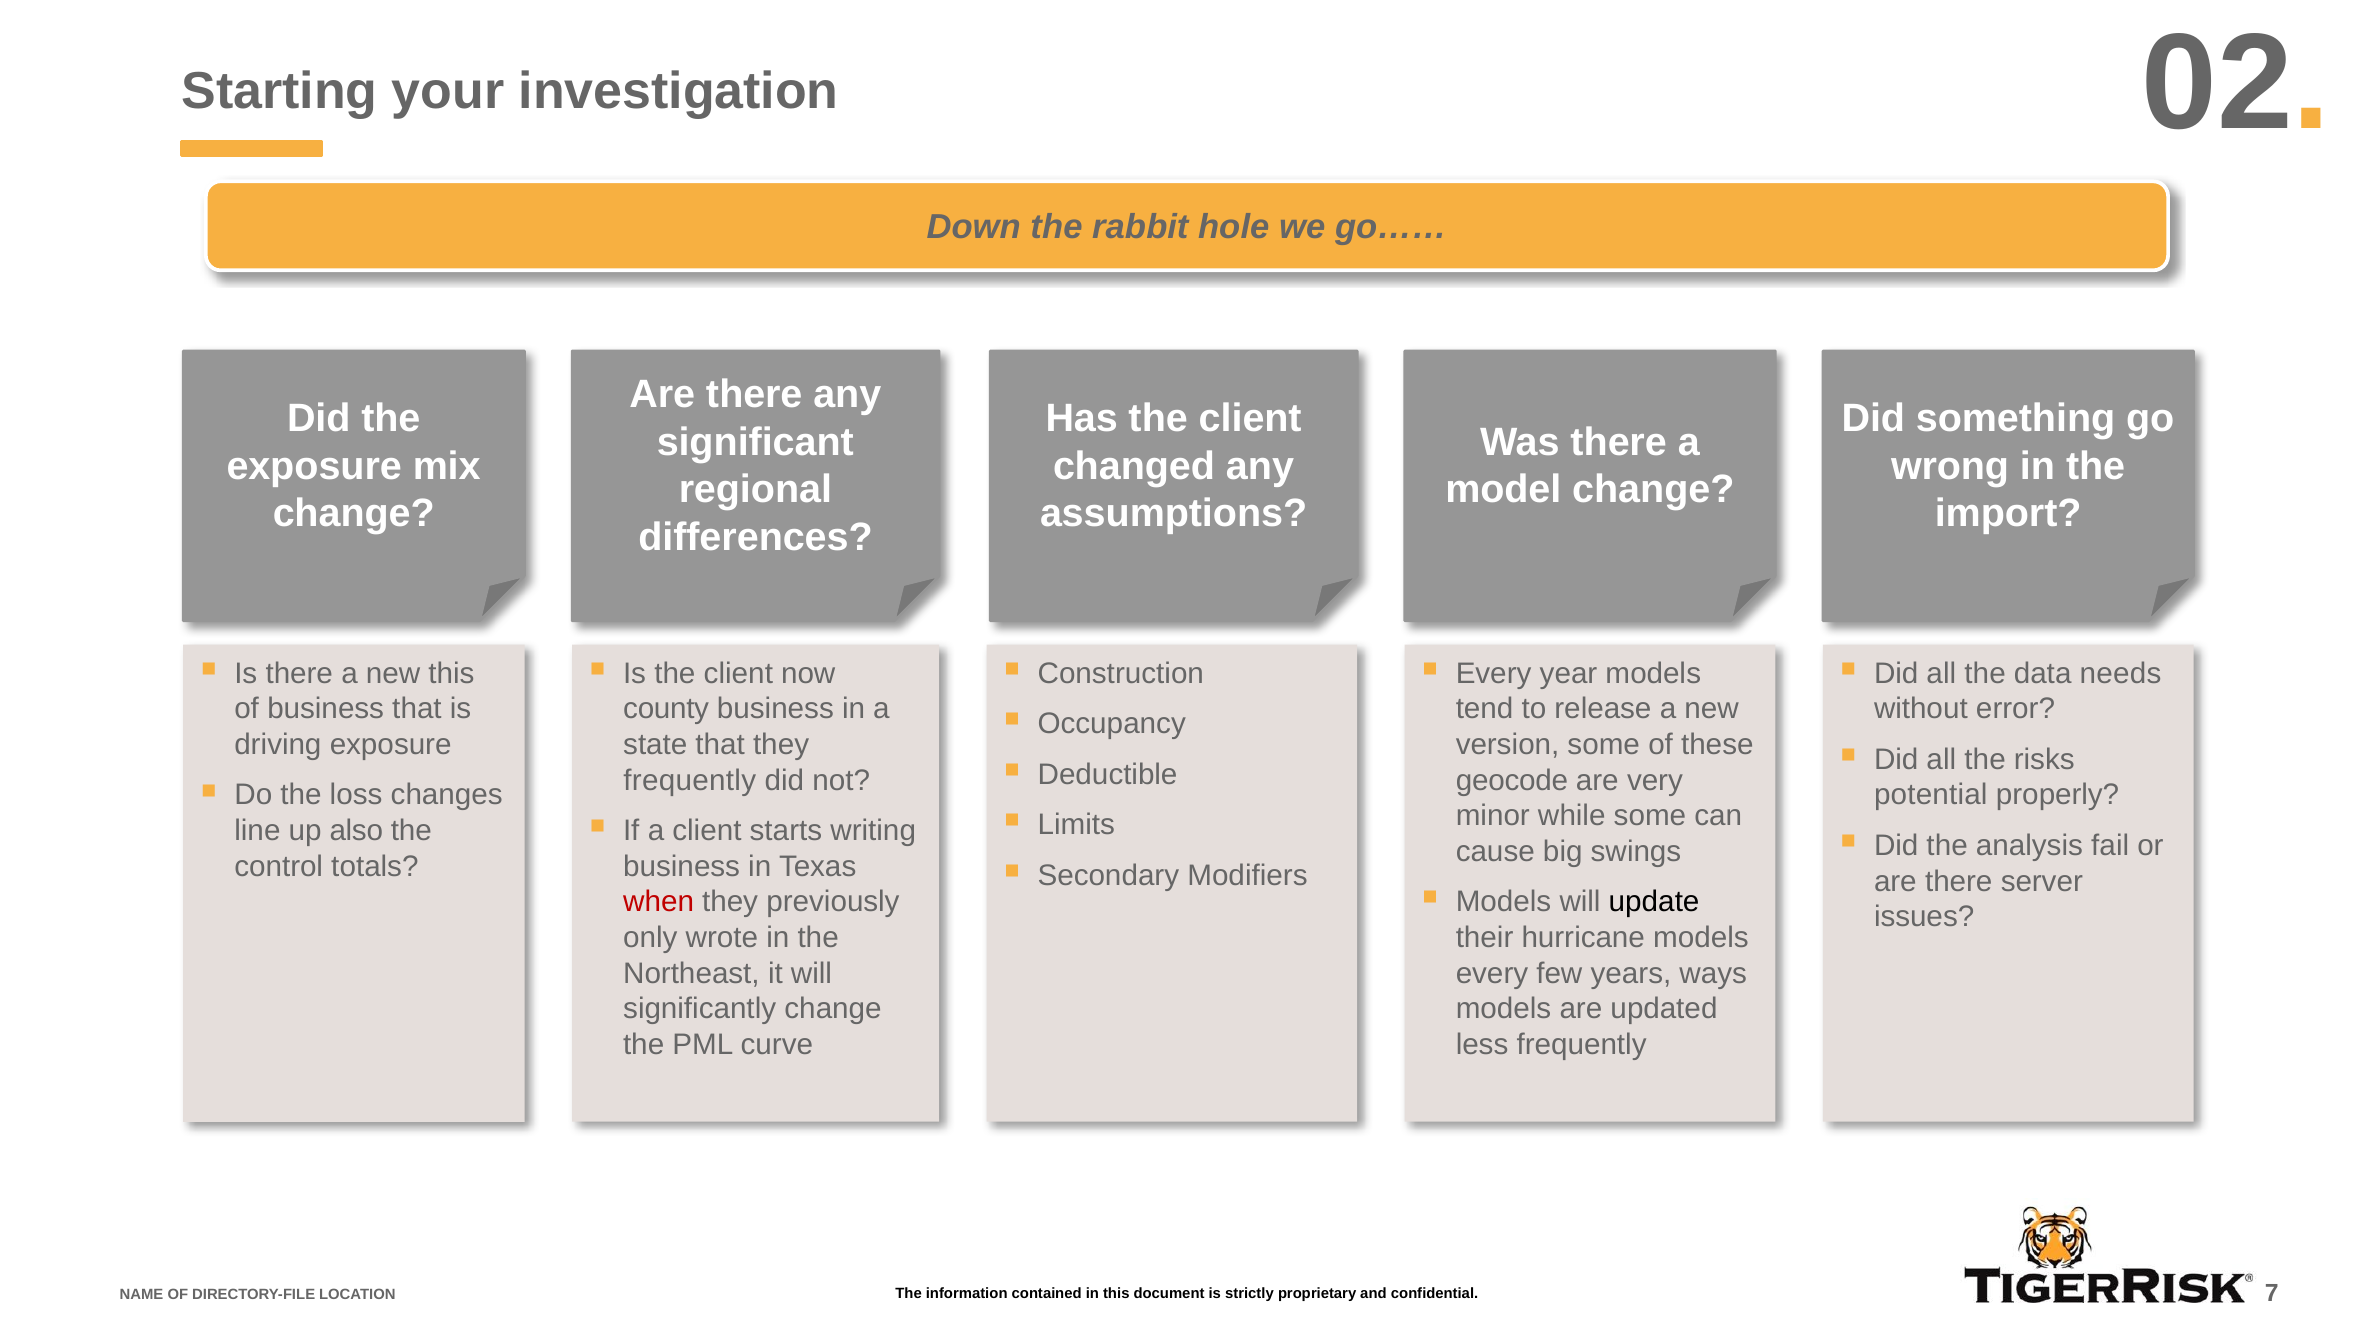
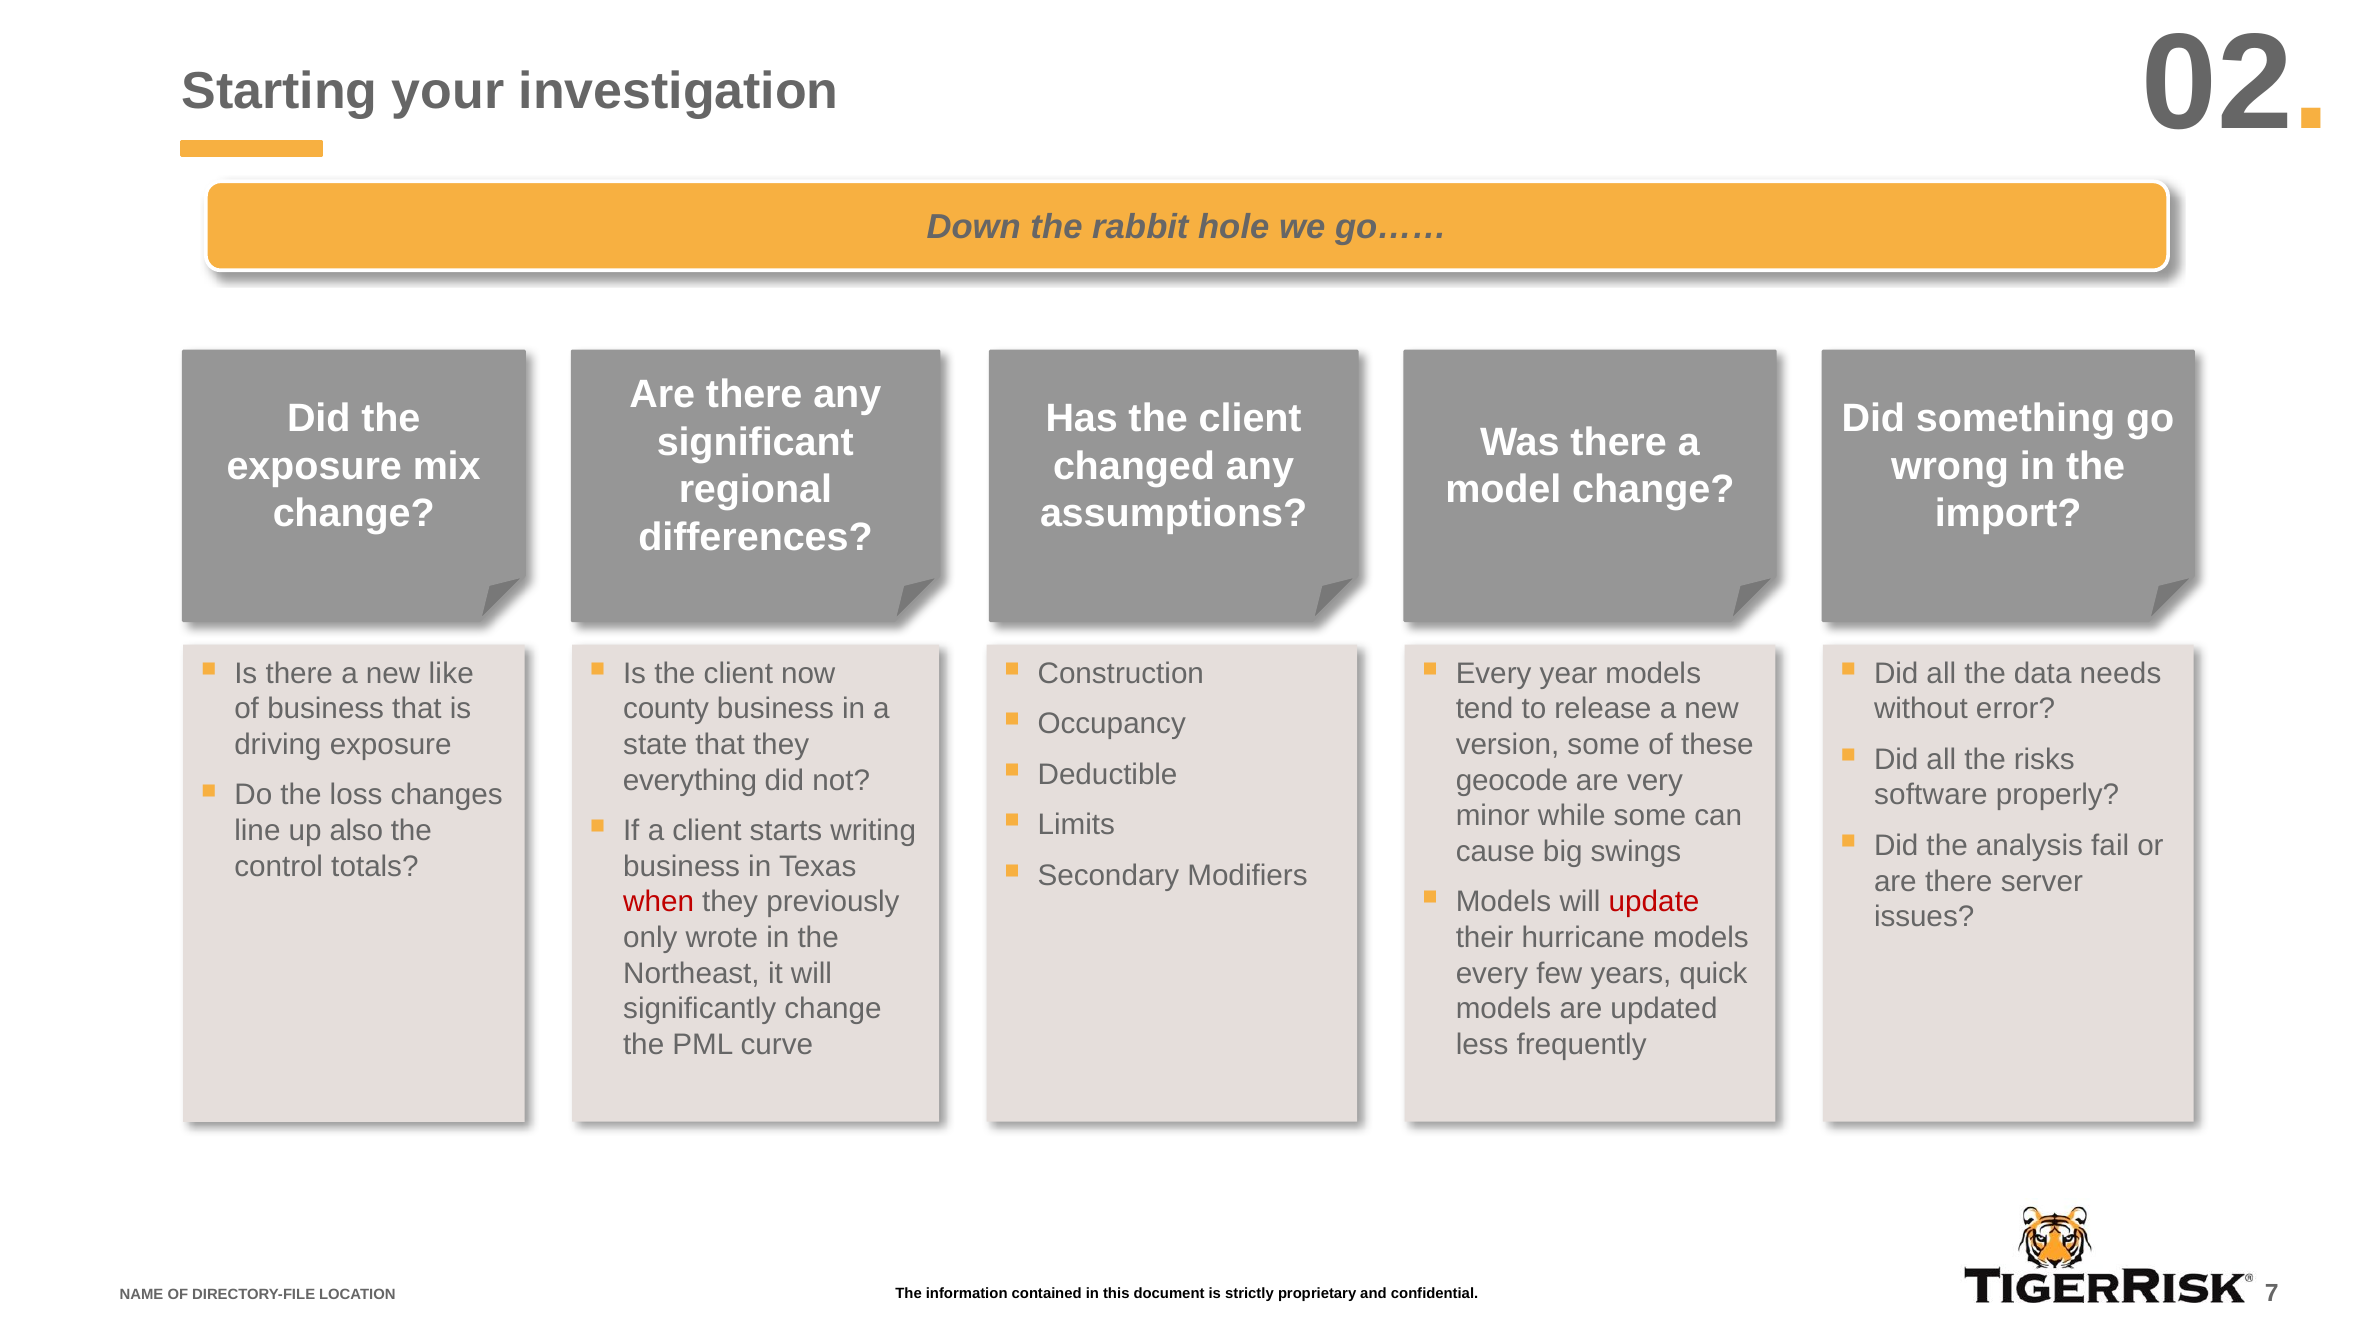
new this: this -> like (451, 673)
frequently: frequently -> everything (690, 780)
potential: potential -> software (1931, 795)
update colour: black -> red (1654, 902)
ways: ways -> quick (1713, 973)
